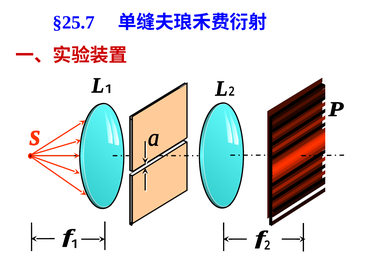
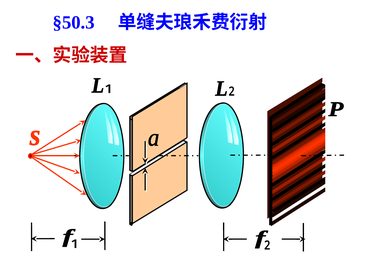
§25.7: §25.7 -> §50.3 (74, 22)
